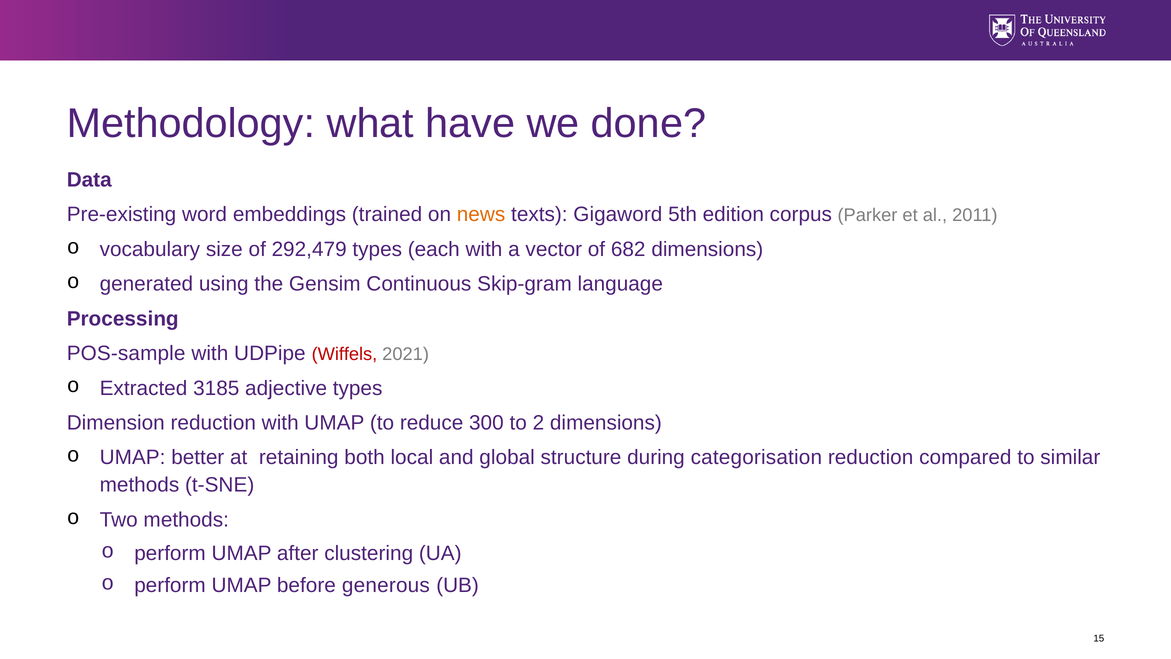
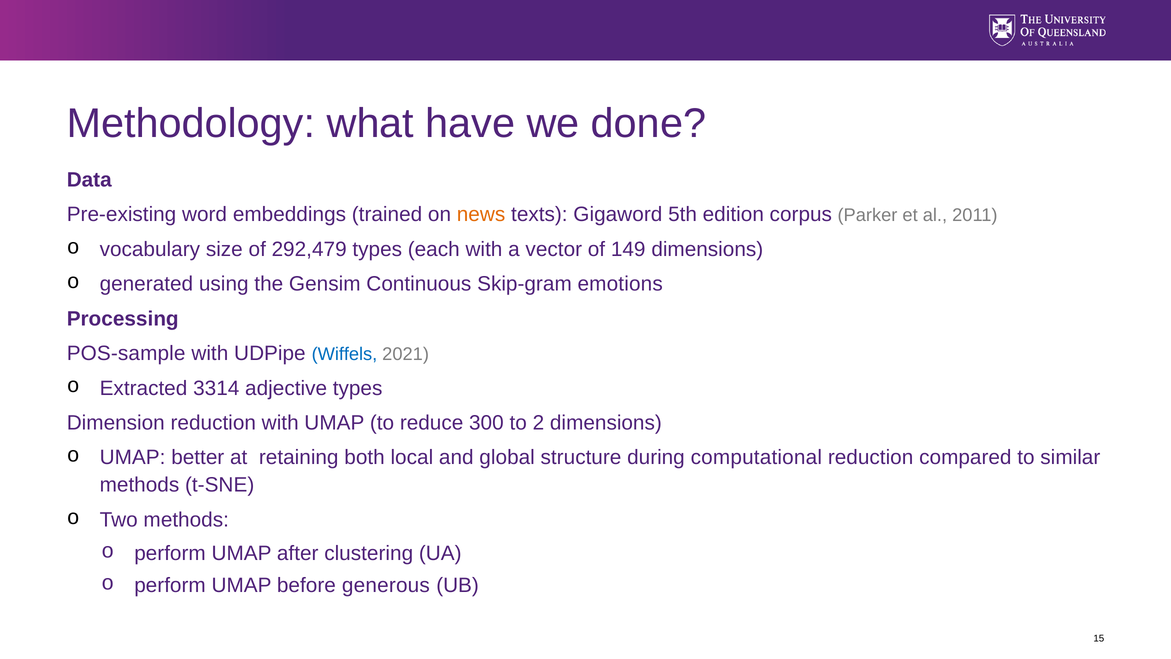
682: 682 -> 149 (628, 249)
language: language -> emotions (620, 284)
Wiffels colour: red -> blue (344, 354)
3185: 3185 -> 3314 (216, 388)
categorisation: categorisation -> computational (756, 457)
